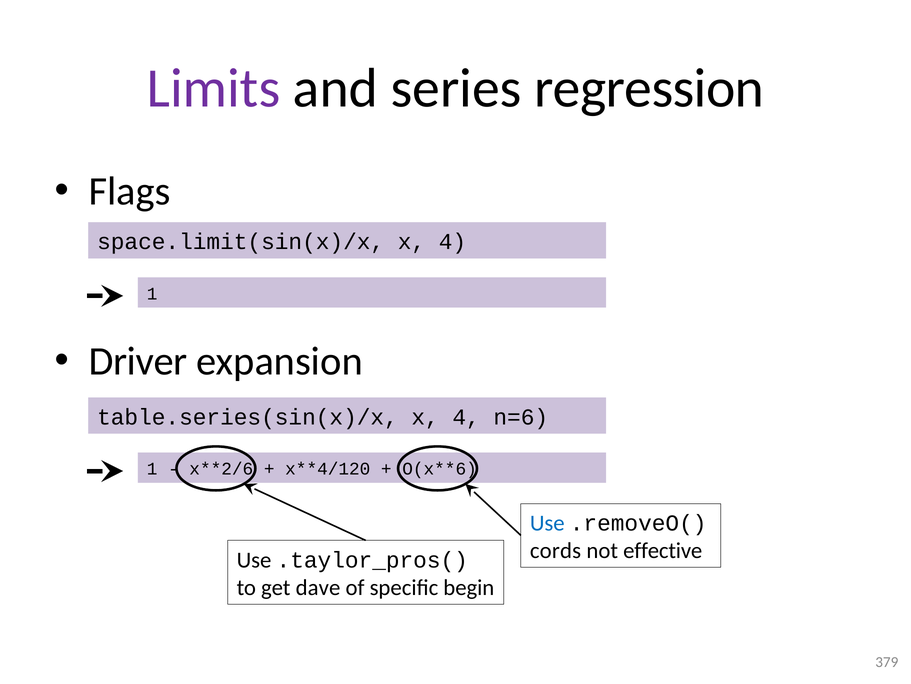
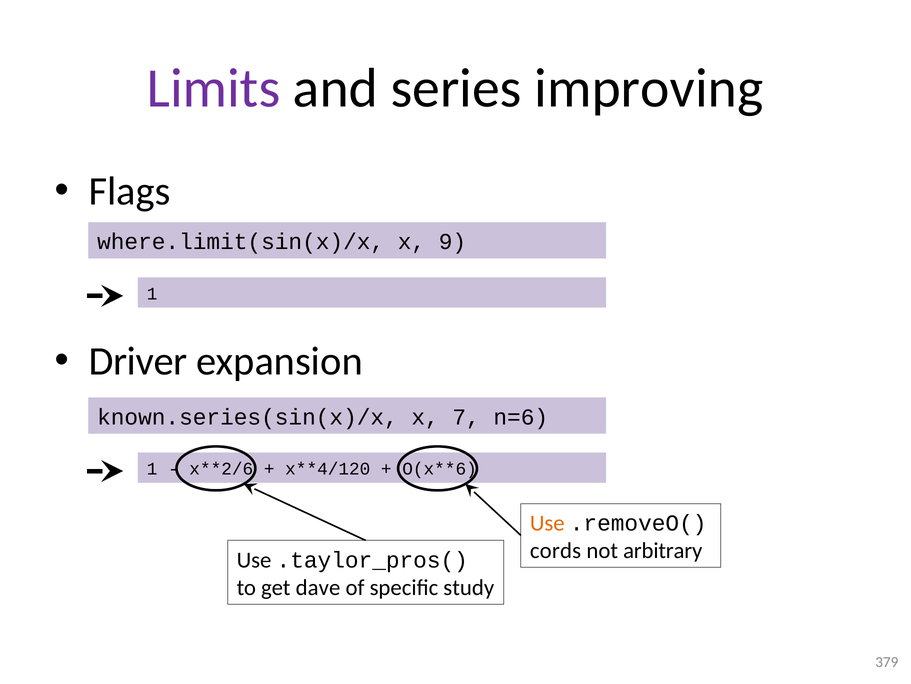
regression: regression -> improving (649, 88)
space.limit(sin(x)/x: space.limit(sin(x)/x -> where.limit(sin(x)/x (241, 242)
4: 4 -> 9 (452, 242)
table.series(sin(x)/x: table.series(sin(x)/x -> known.series(sin(x)/x (247, 417)
4: 4 -> 7 (466, 417)
Use colour: blue -> orange (547, 523)
effective: effective -> arbitrary (663, 550)
begin: begin -> study (469, 587)
